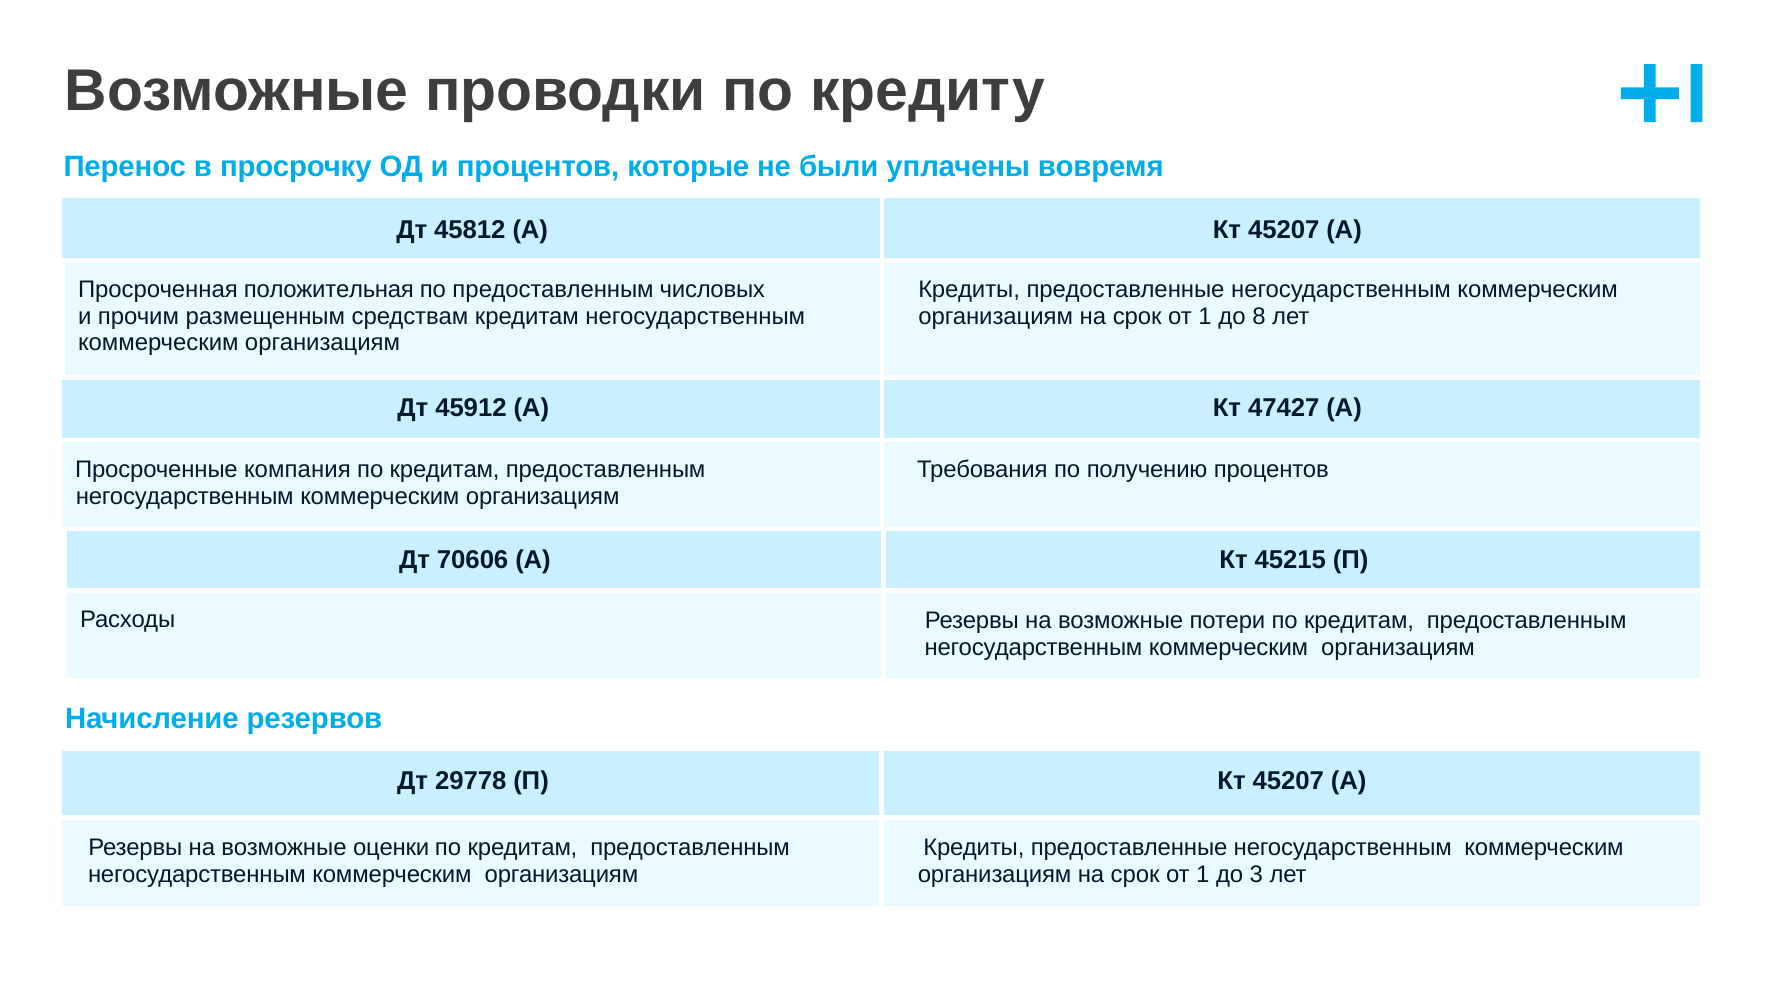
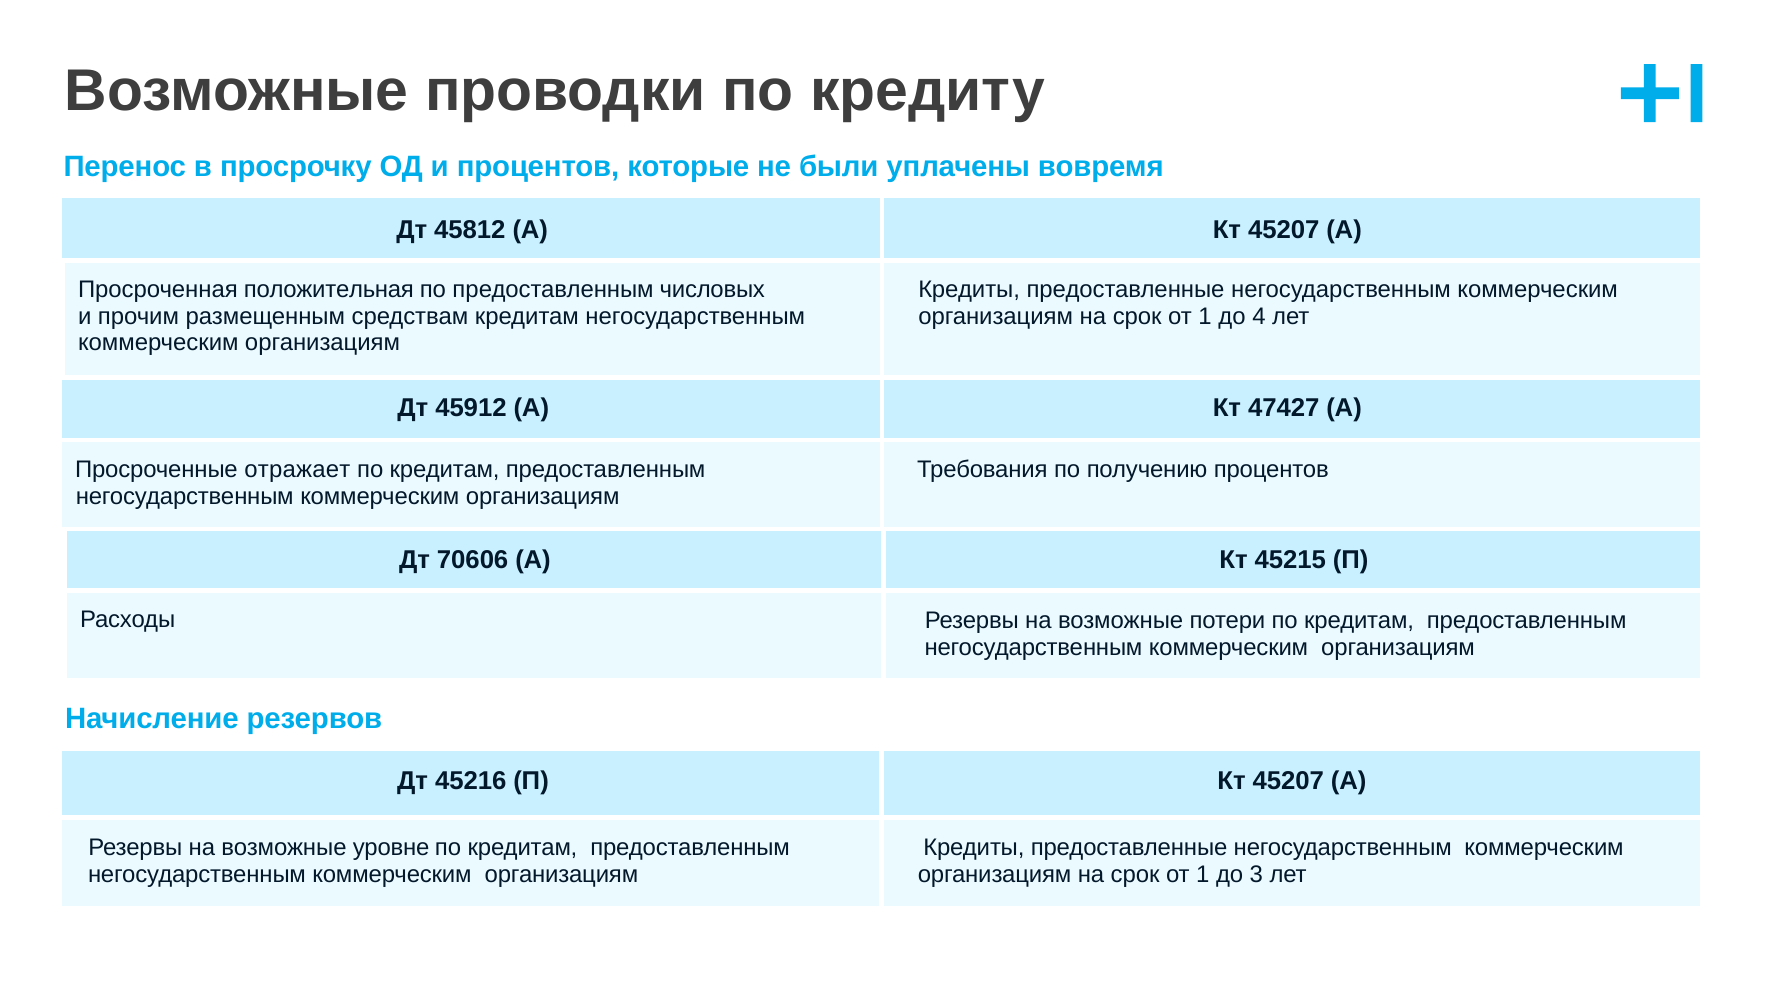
8: 8 -> 4 (1259, 316)
компания: компания -> отражает (297, 469)
29778: 29778 -> 45216 (471, 781)
оценки: оценки -> уровне (391, 847)
